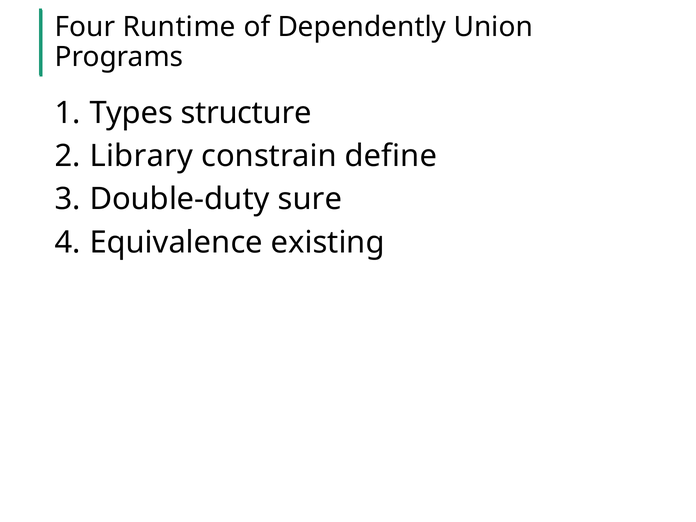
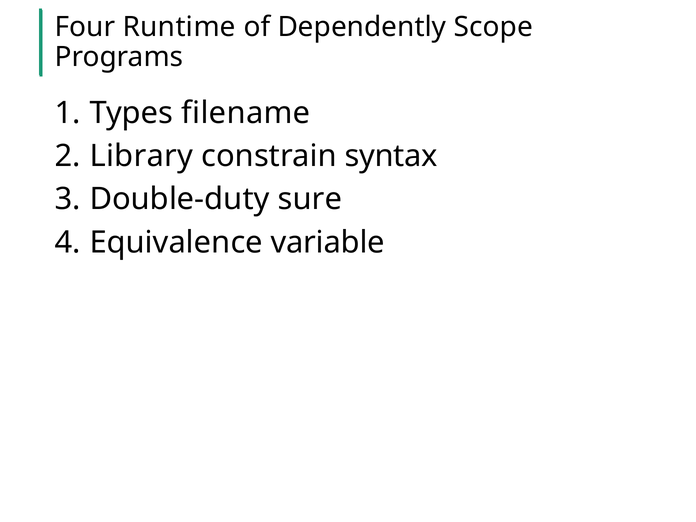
Union: Union -> Scope (493, 27)
structure: structure -> filename (246, 113)
define: define -> syntax (391, 156)
existing: existing -> variable (328, 242)
